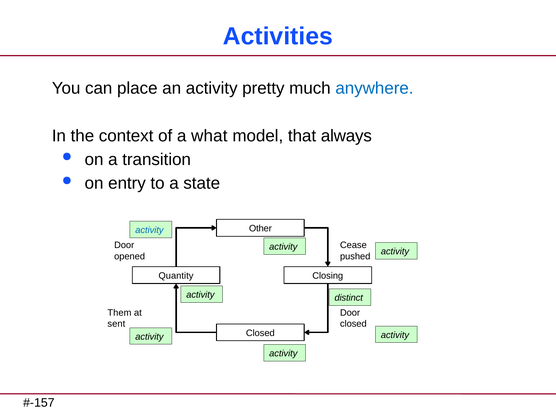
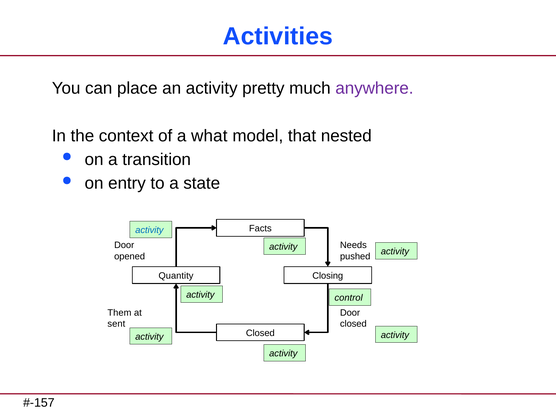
anywhere colour: blue -> purple (374, 88)
always: always -> nested (346, 136)
Other: Other -> Facts (260, 229)
Cease: Cease -> Needs (353, 245)
distinct: distinct -> control (349, 298)
